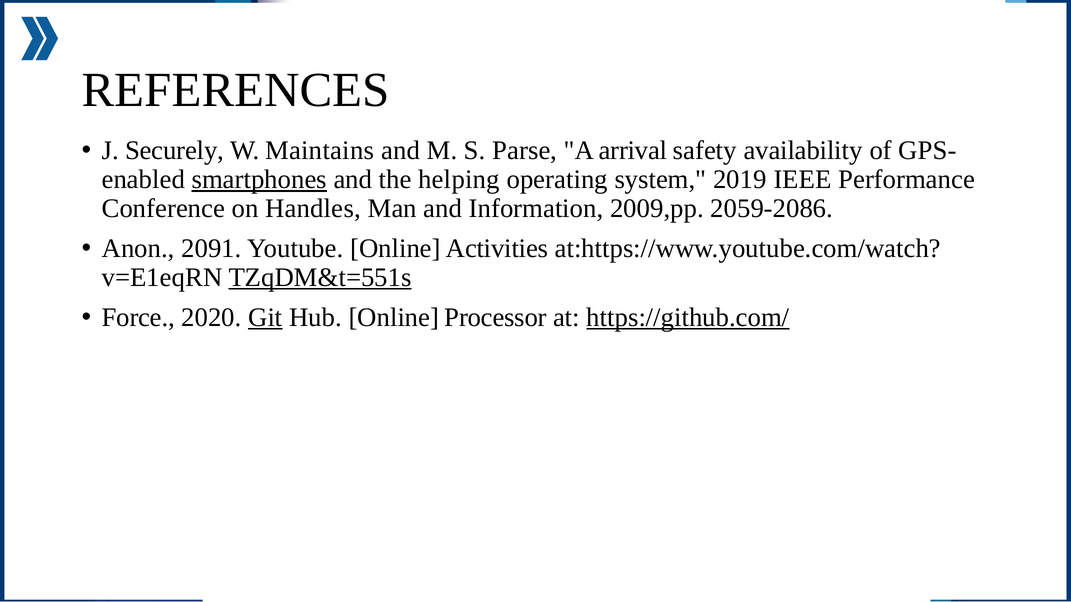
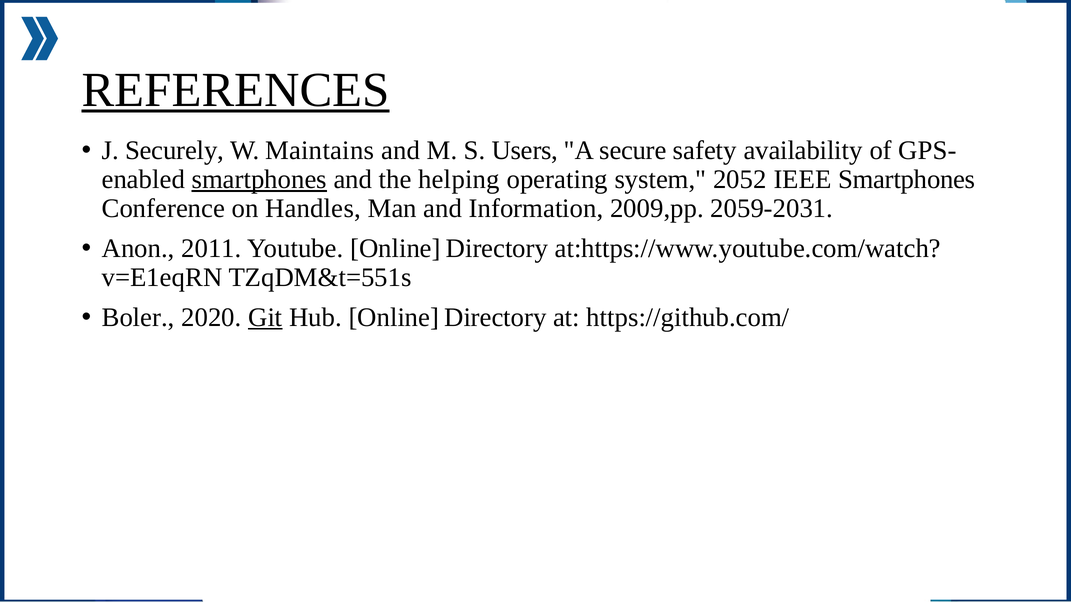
REFERENCES underline: none -> present (236, 90)
Parse: Parse -> Users (525, 151)
arrival: arrival -> secure (633, 151)
2019: 2019 -> 2052 (740, 180)
IEEE Performance: Performance -> Smartphones (907, 180)
2059-2086: 2059-2086 -> 2059-2031 (772, 209)
2091: 2091 -> 2011 (211, 249)
Youtube Online Activities: Activities -> Directory (497, 249)
TZqDM&t=551s underline: present -> none (320, 278)
Force: Force -> Boler (138, 318)
Hub Online Processor: Processor -> Directory (495, 318)
https://github.com/ underline: present -> none (688, 318)
